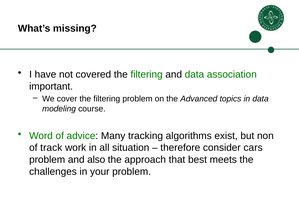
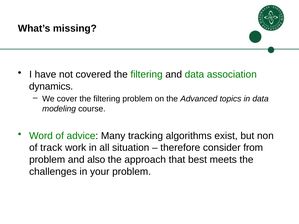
important: important -> dynamics (51, 86)
cars: cars -> from (253, 148)
